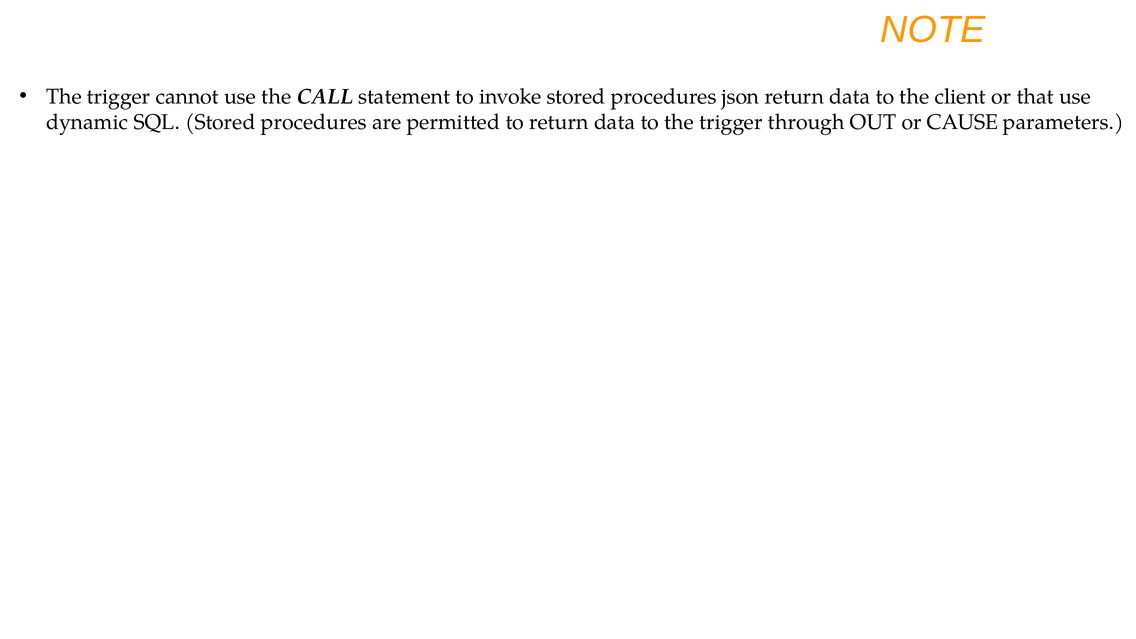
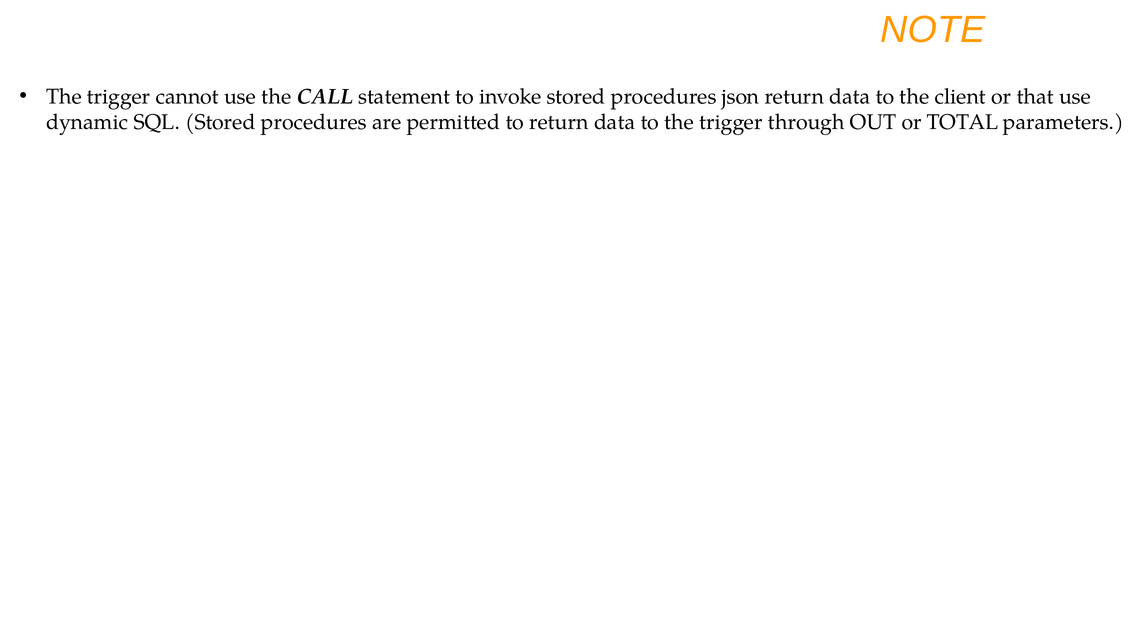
CAUSE: CAUSE -> TOTAL (962, 122)
